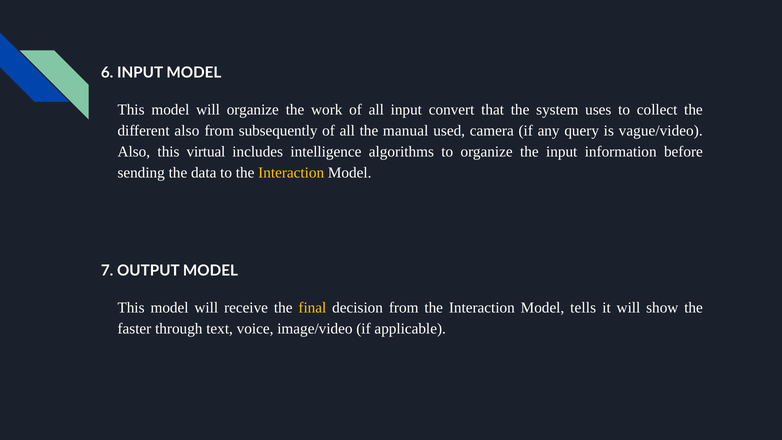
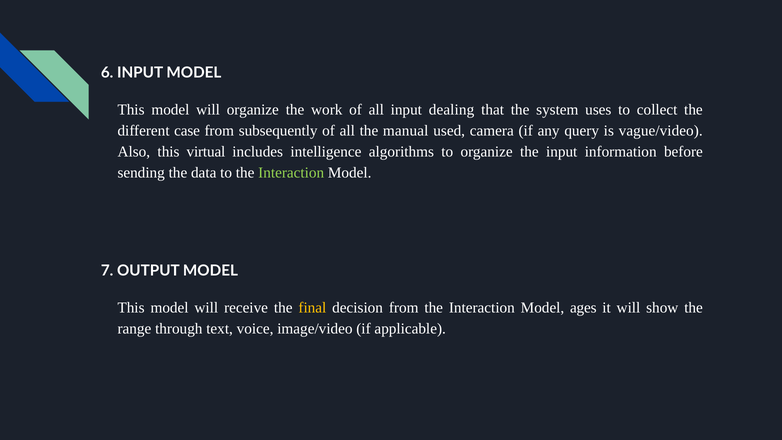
convert: convert -> dealing (452, 110)
different also: also -> case (187, 131)
Interaction colour: yellow -> light green (291, 173)
tells: tells -> ages (583, 308)
faster: faster -> range (134, 329)
